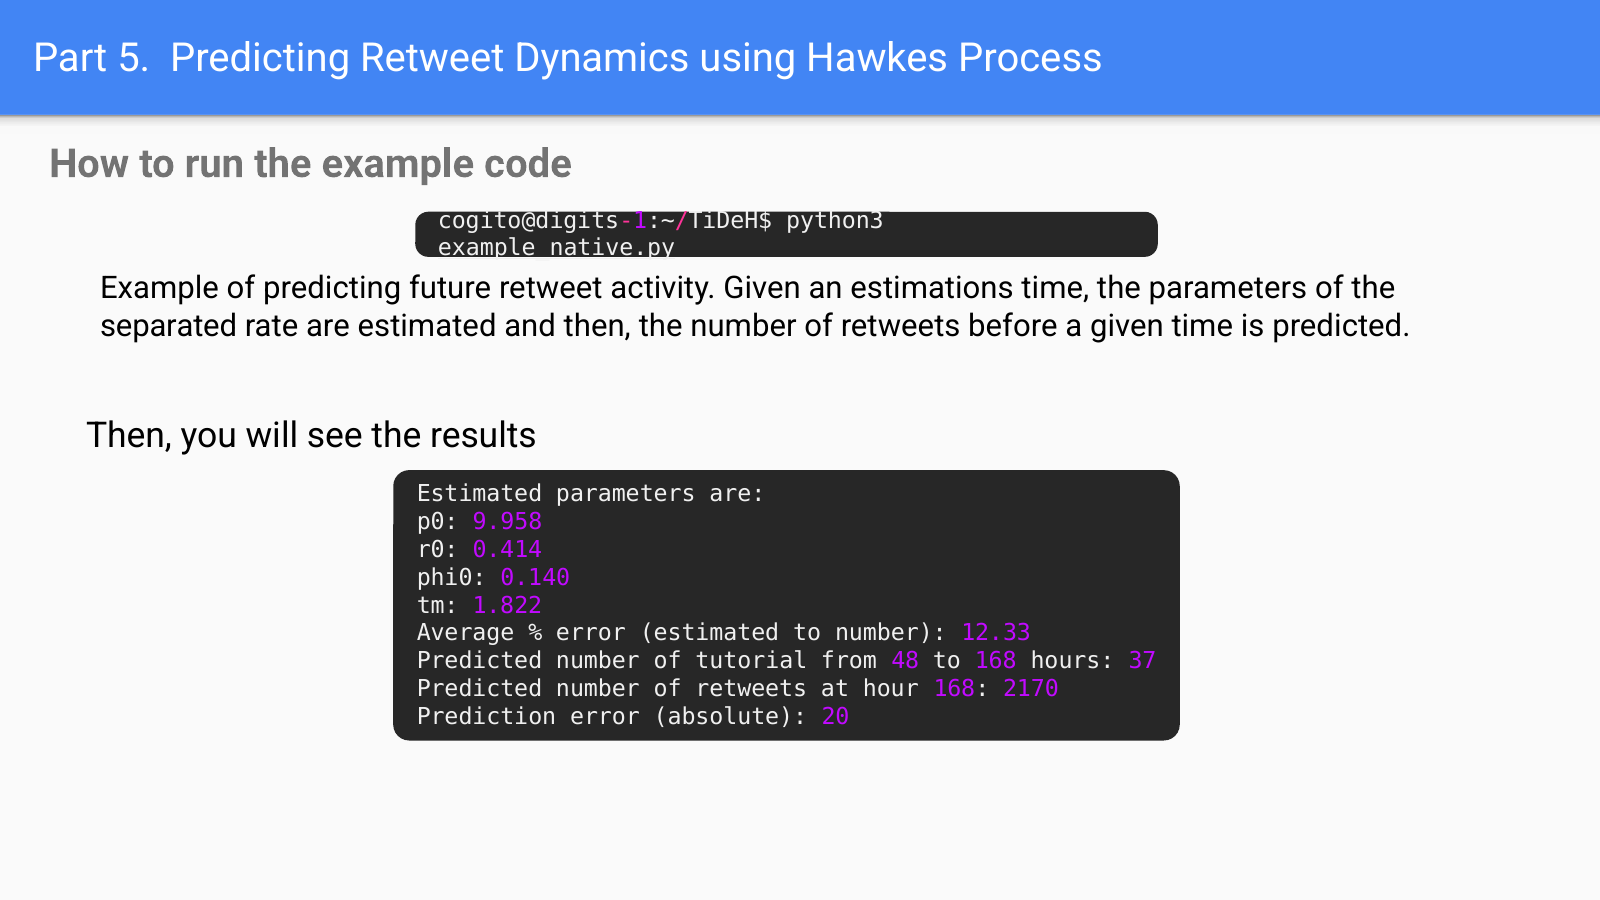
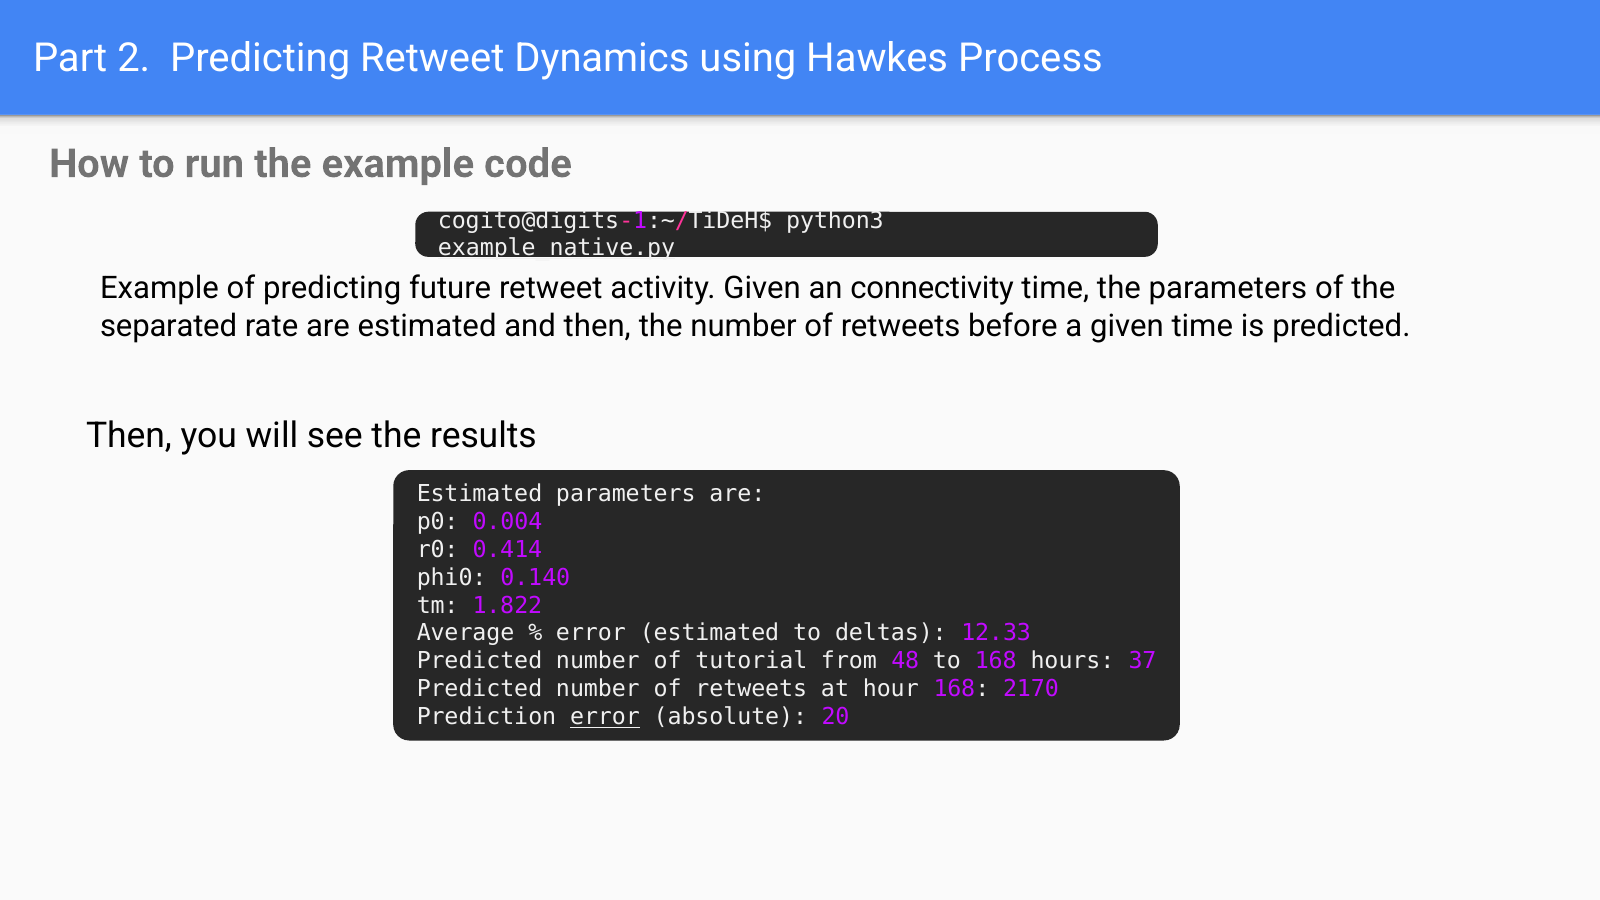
5: 5 -> 2 (134, 58)
estimations: estimations -> connectivity (932, 289)
9.958: 9.958 -> 0.004 (507, 521)
to number: number -> deltas (891, 633)
error underline: none -> present (605, 717)
